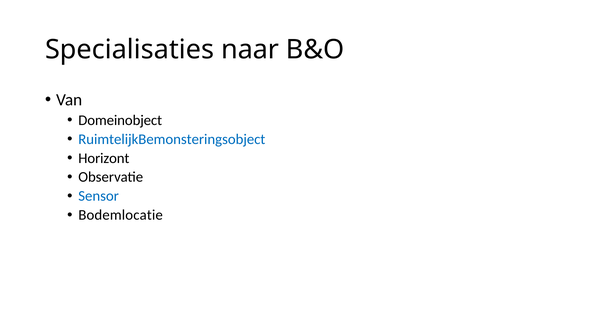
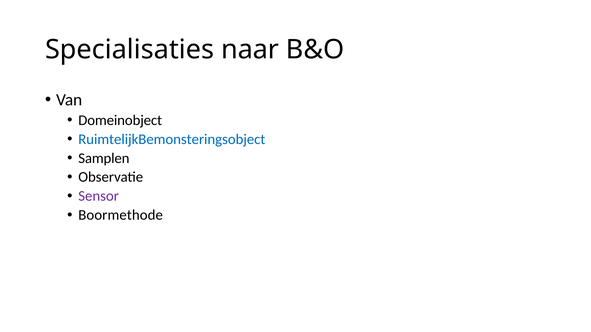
Horizont: Horizont -> Samplen (104, 158)
Sensor colour: blue -> purple (99, 196)
Bodemlocatie: Bodemlocatie -> Boormethode (121, 215)
